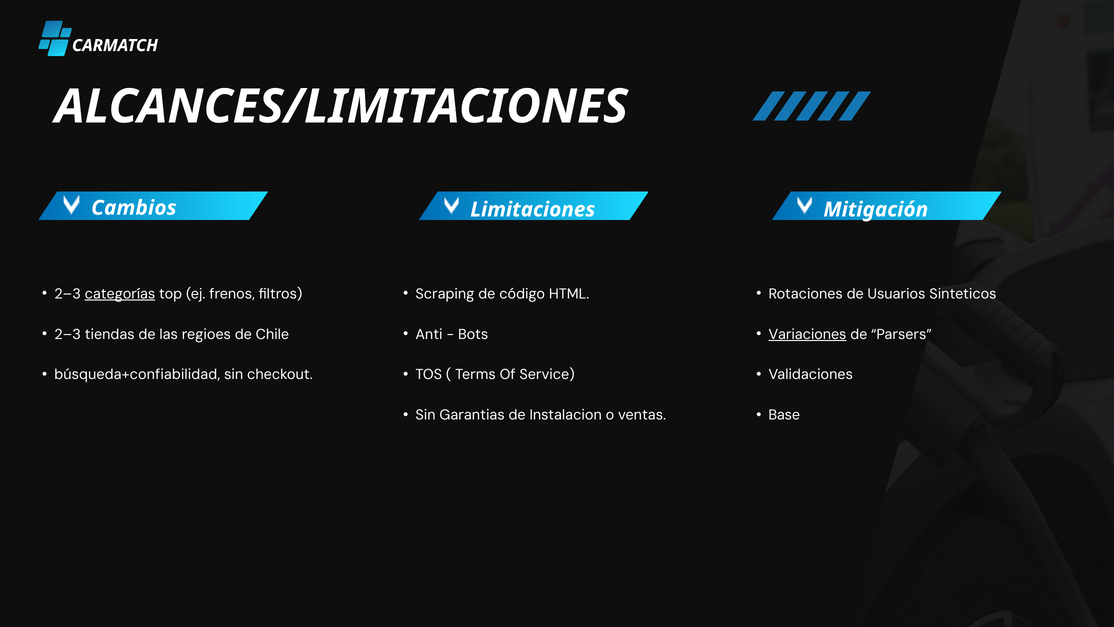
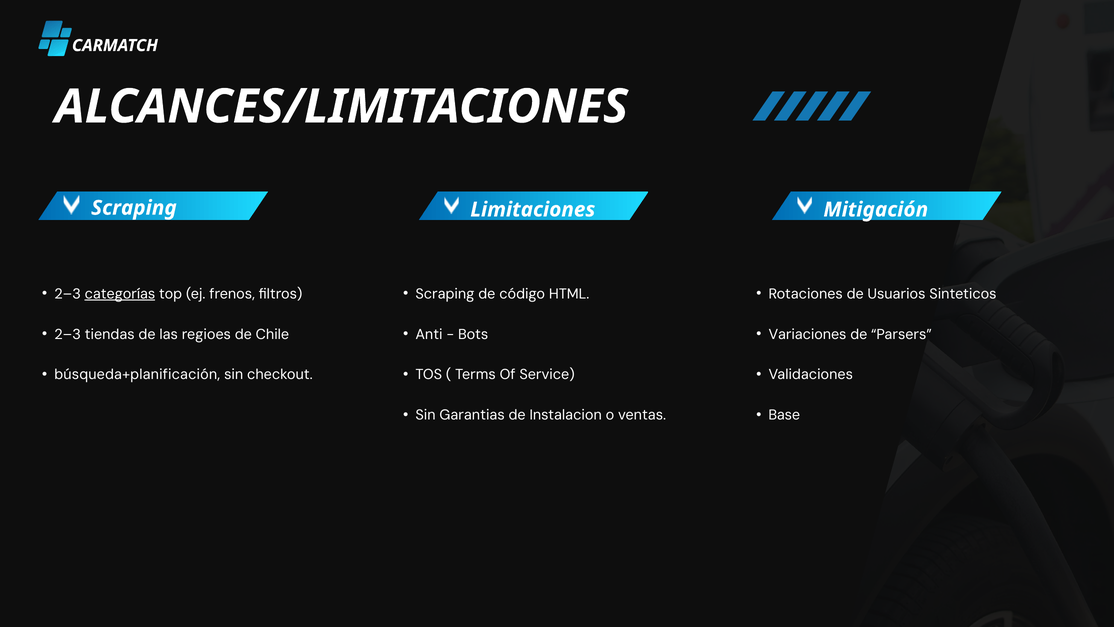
Cambios: Cambios -> Scraping (134, 208)
Variaciones underline: present -> none (807, 334)
búsqueda+confiabilidad: búsqueda+confiabilidad -> búsqueda+planificación (137, 374)
